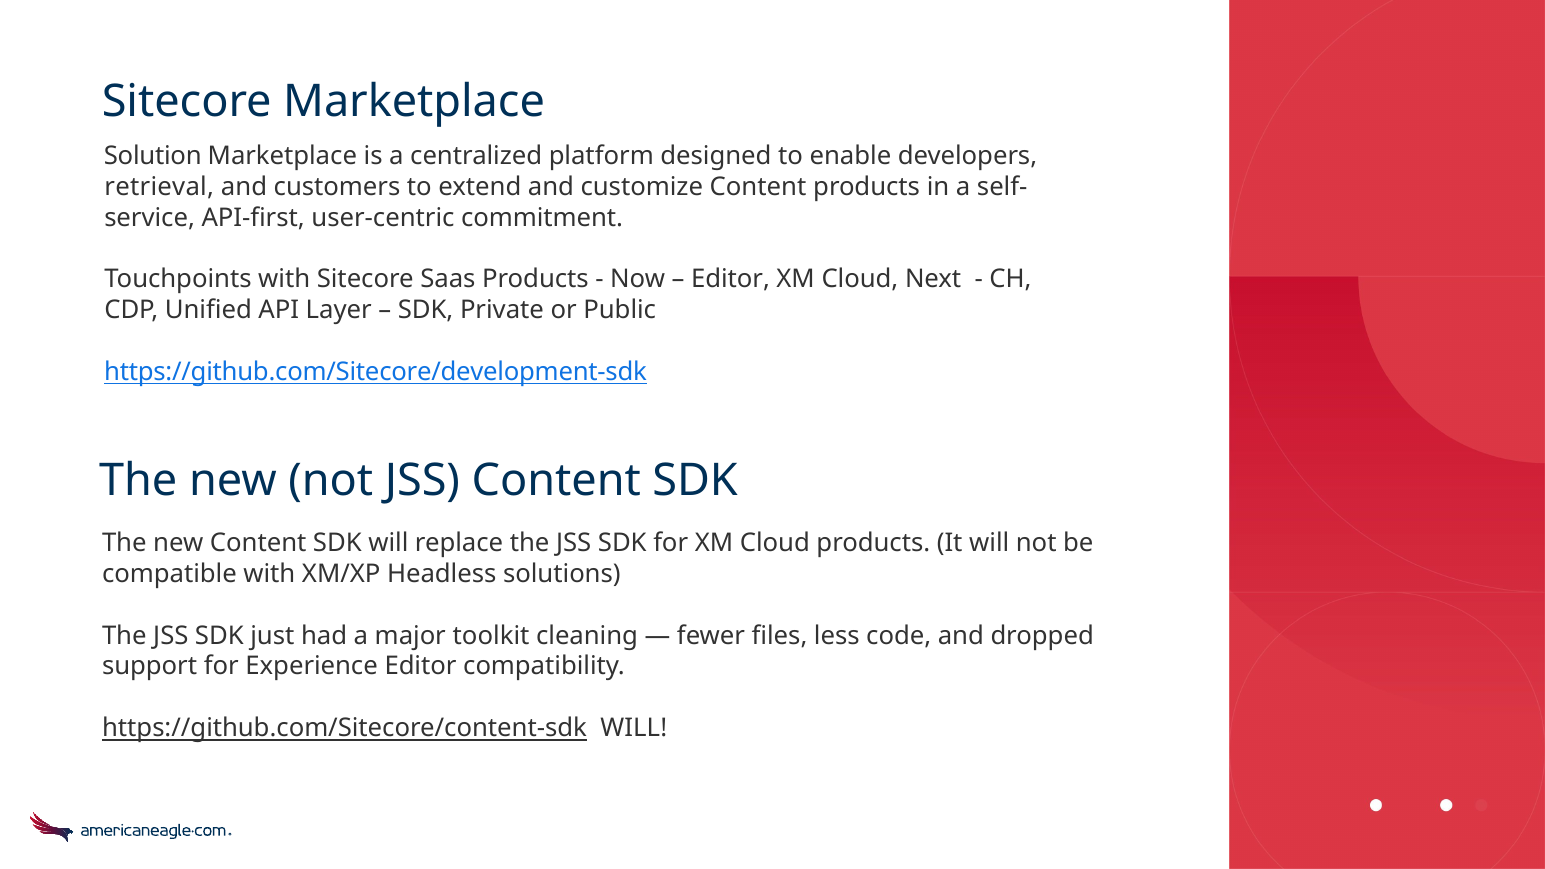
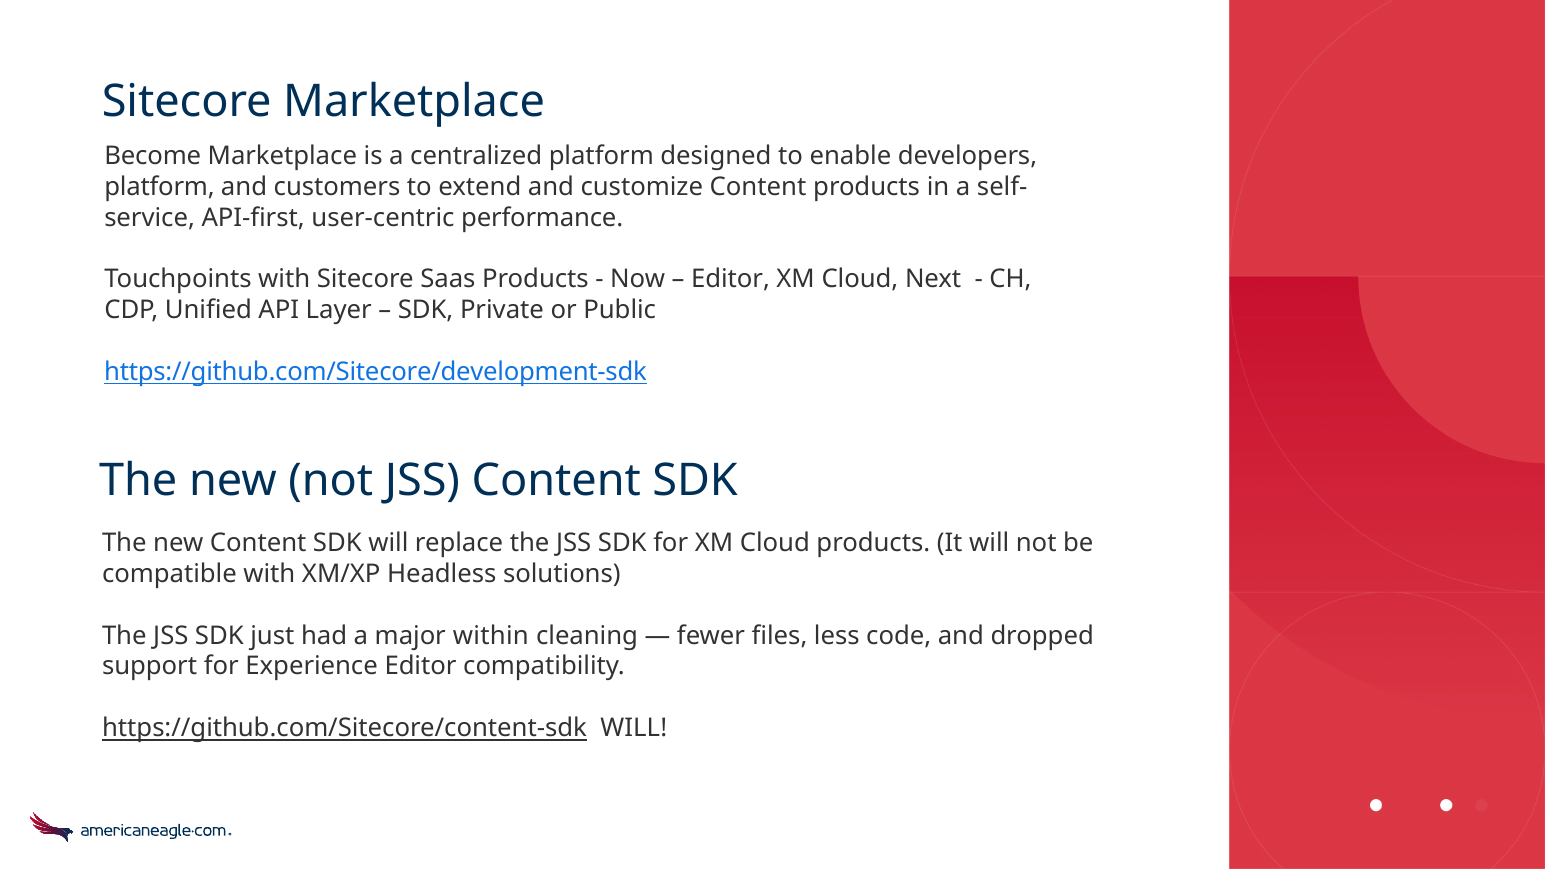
Solution: Solution -> Become (153, 156)
retrieval: retrieval -> platform (159, 187)
commitment: commitment -> performance (542, 218)
toolkit: toolkit -> within (491, 636)
